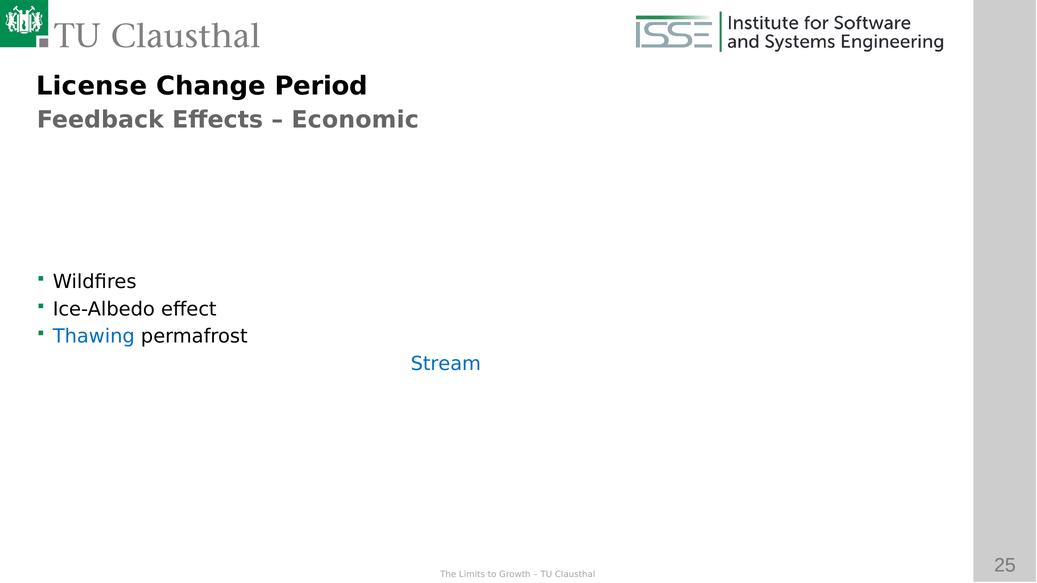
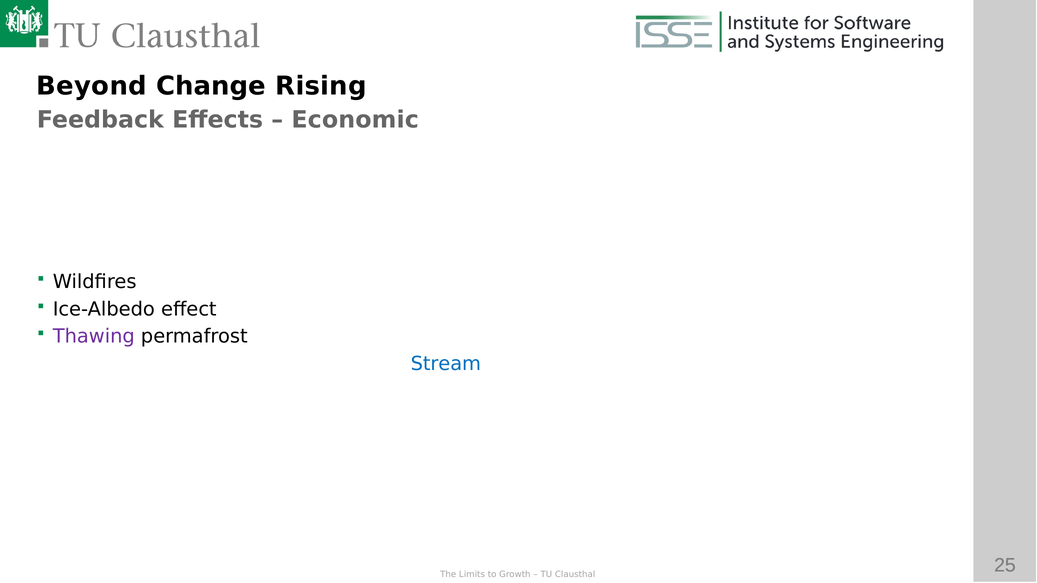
License: License -> Beyond (92, 86)
Period: Period -> Rising (321, 86)
Thawing colour: blue -> purple (94, 337)
